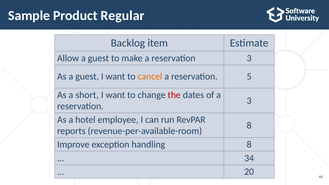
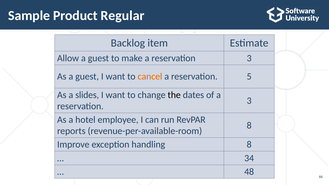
short: short -> slides (87, 95)
the colour: red -> black (174, 95)
20: 20 -> 48 (249, 172)
